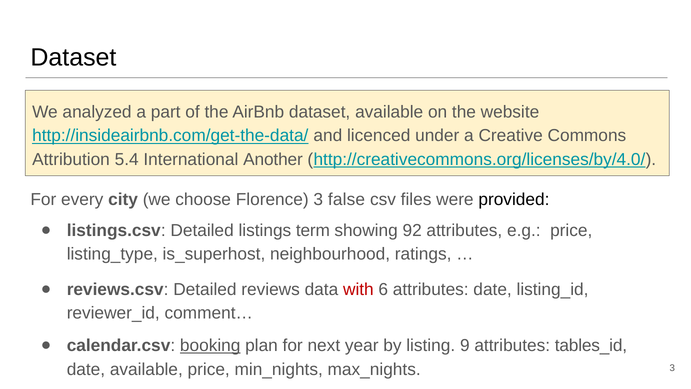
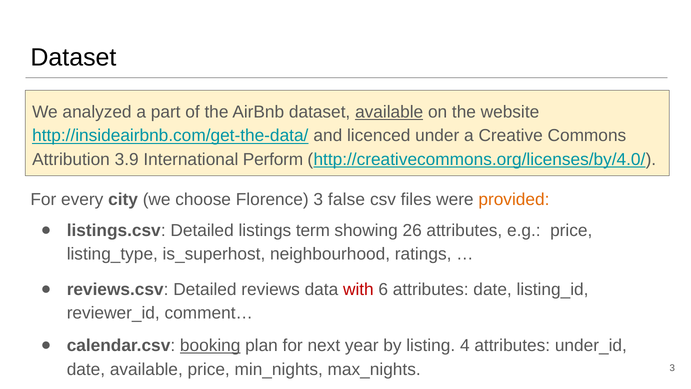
available underline: none -> present (389, 112)
5.4: 5.4 -> 3.9 (127, 159)
Another: Another -> Perform (273, 159)
provided colour: black -> orange (514, 200)
92: 92 -> 26 (412, 230)
9: 9 -> 4 (465, 345)
tables_id: tables_id -> under_id (591, 345)
